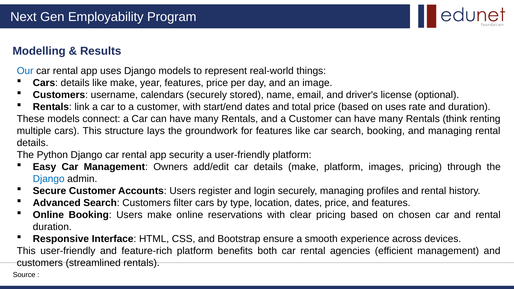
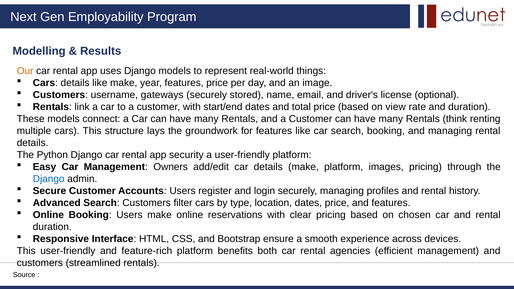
Our colour: blue -> orange (25, 71)
calendars: calendars -> gateways (162, 95)
on uses: uses -> view (396, 107)
